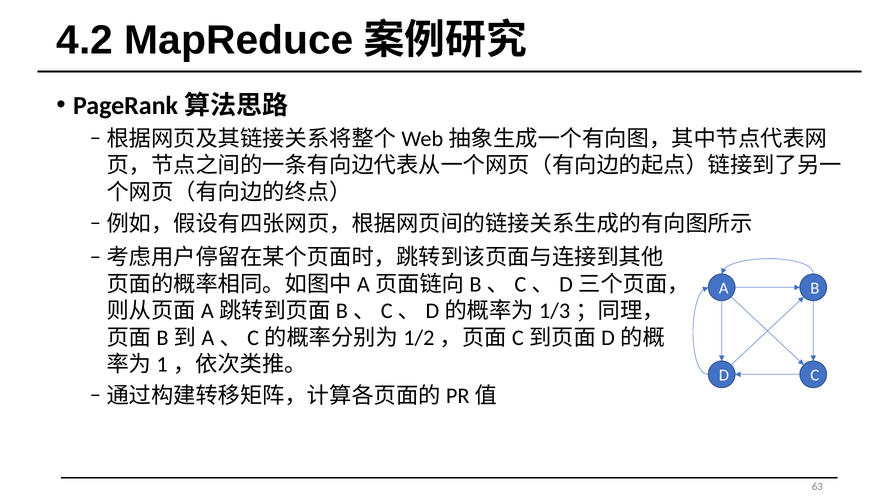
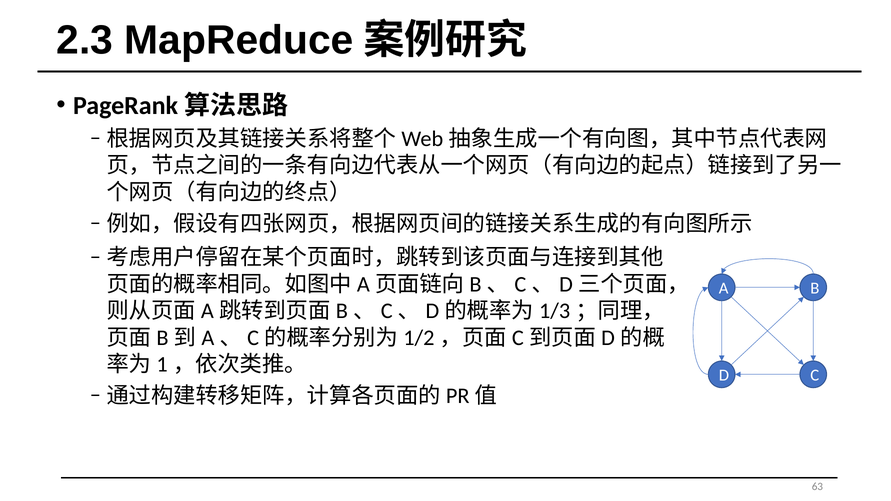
4.2: 4.2 -> 2.3 (85, 40)
